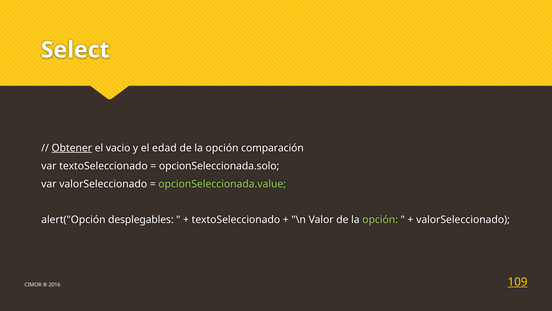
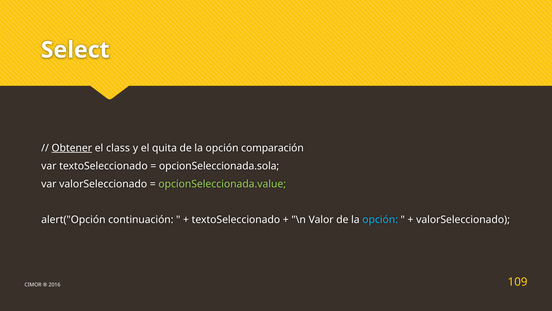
vacio: vacio -> class (118, 148)
edad: edad -> quita (164, 148)
opcionSeleccionada.solo: opcionSeleccionada.solo -> opcionSeleccionada.sola (219, 166)
desplegables: desplegables -> continuación (141, 220)
opción colour: light green -> light blue (380, 220)
109 underline: present -> none (518, 282)
